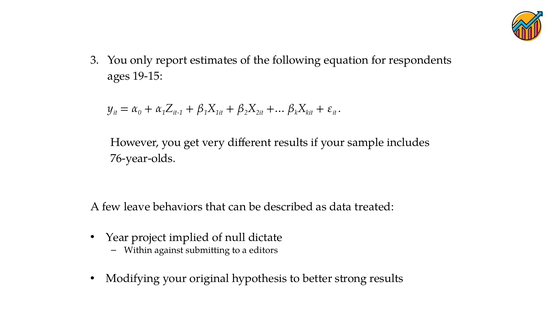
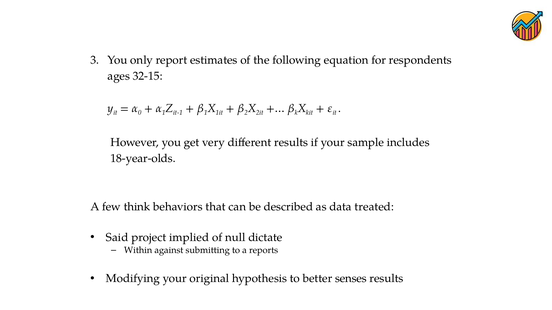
19-15: 19-15 -> 32-15 (148, 76)
76-year-olds: 76-year-olds -> 18-year-olds (143, 159)
leave: leave -> think (137, 207)
Year: Year -> Said (117, 238)
editors: editors -> reports (264, 251)
strong: strong -> senses (351, 279)
